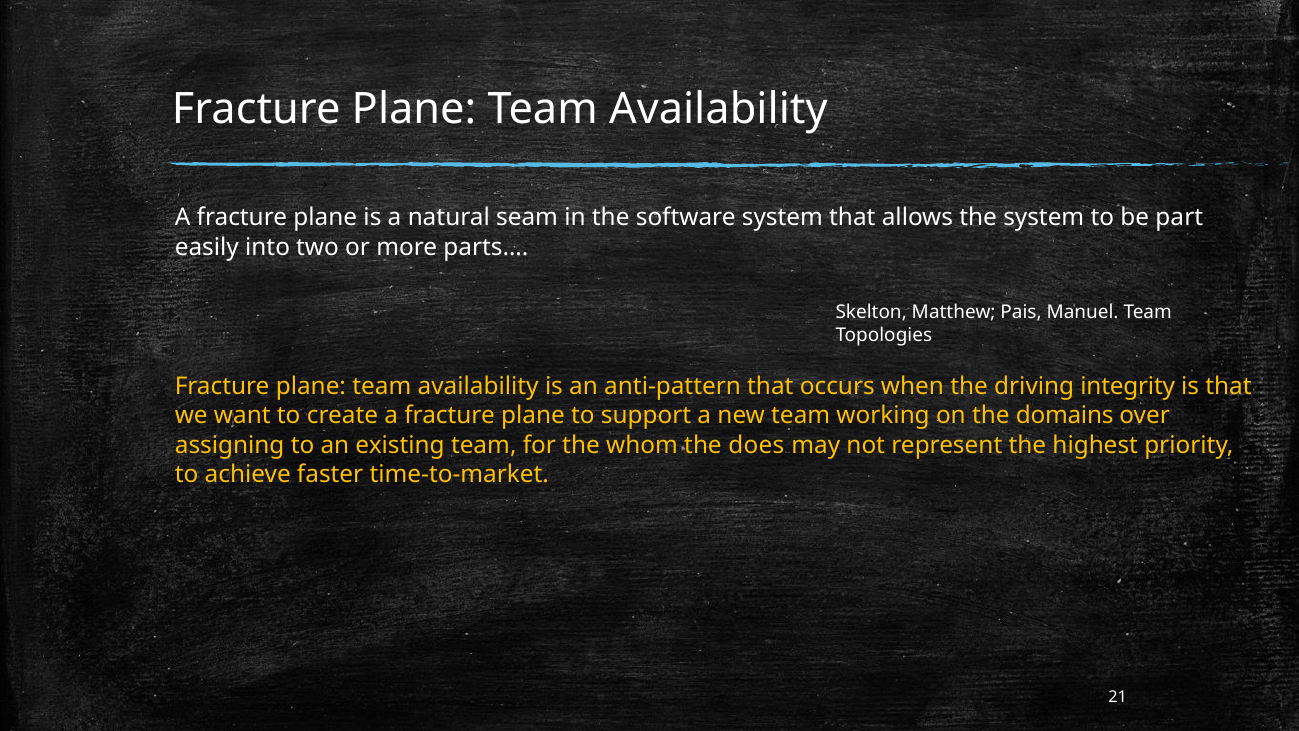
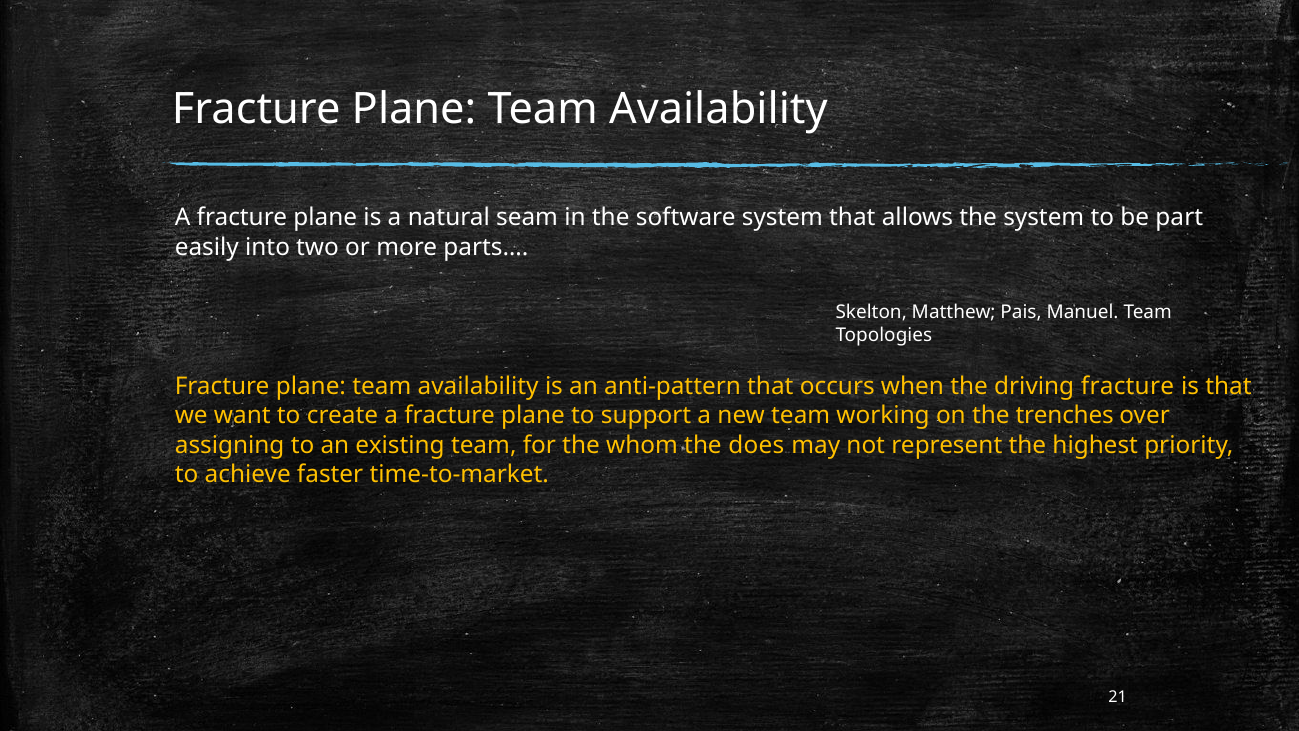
driving integrity: integrity -> fracture (1127, 387)
domains: domains -> trenches (1065, 416)
